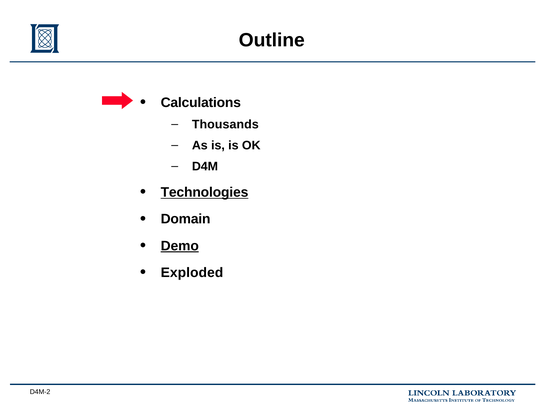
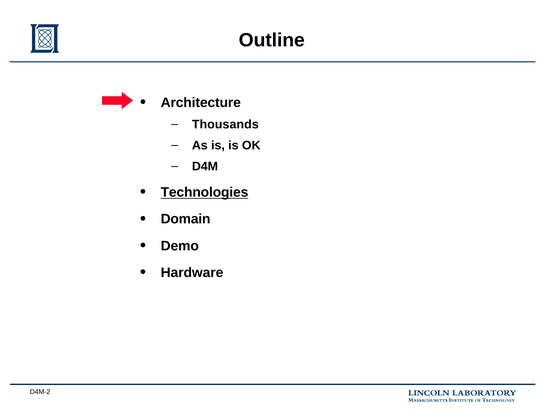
Calculations: Calculations -> Architecture (201, 103)
Demo underline: present -> none (180, 246)
Exploded: Exploded -> Hardware (192, 273)
